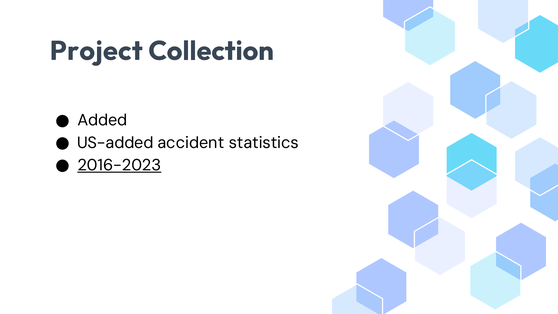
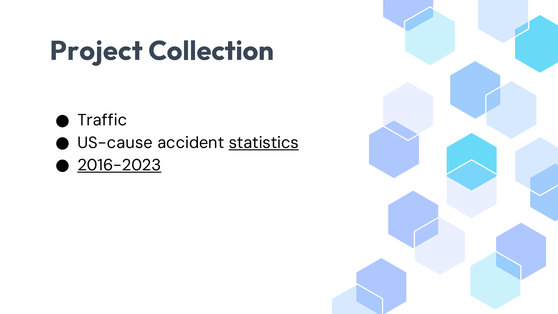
Added: Added -> Traffic (102, 120)
US-added: US-added -> US-cause (115, 143)
statistics underline: none -> present (264, 143)
